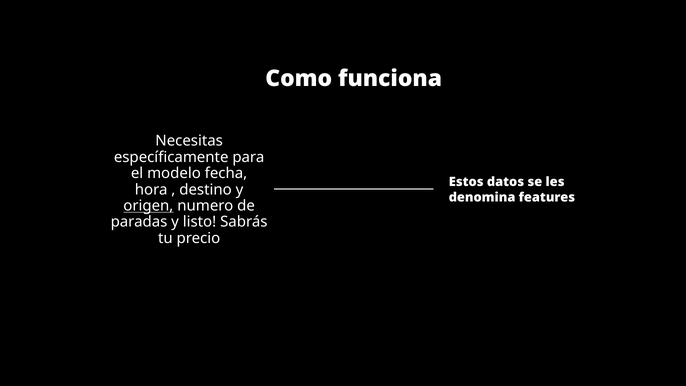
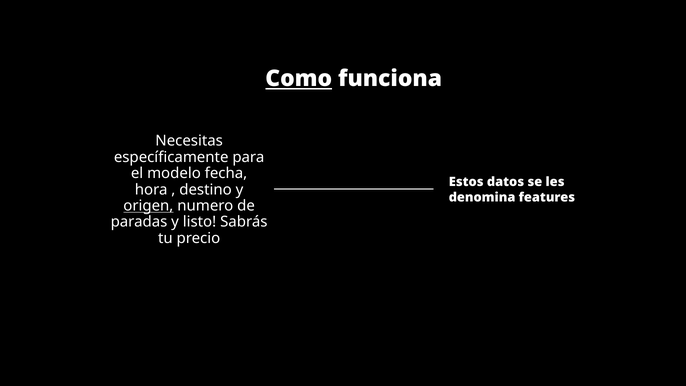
Como underline: none -> present (299, 79)
